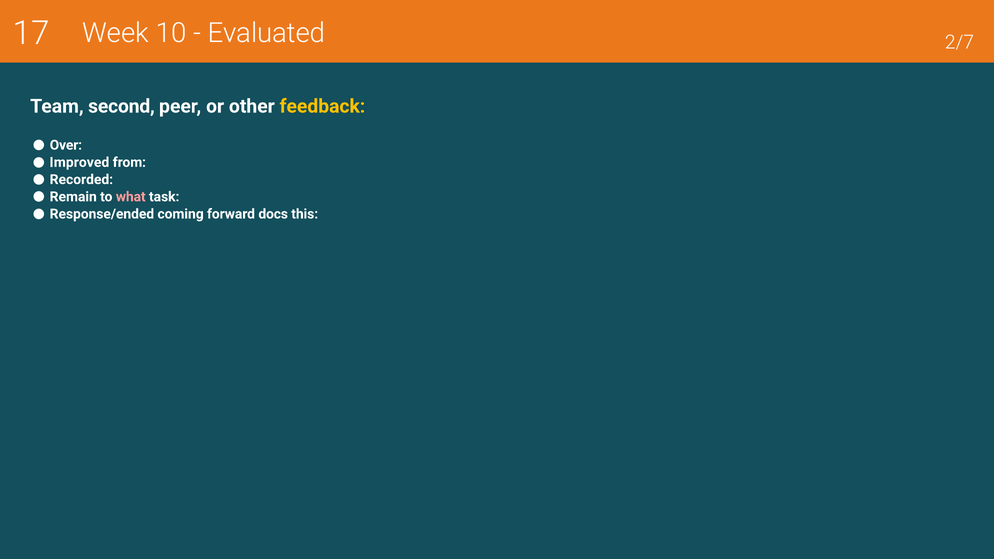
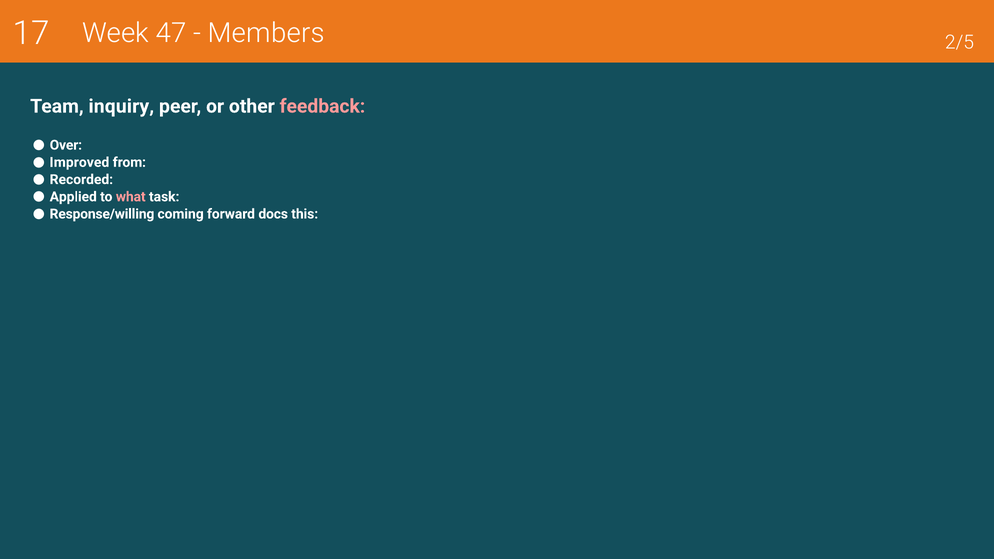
10: 10 -> 47 (171, 33)
Evaluated: Evaluated -> Members (266, 33)
2/7: 2/7 -> 2/5 (960, 42)
second: second -> inquiry (121, 106)
feedback colour: yellow -> pink (322, 106)
Remain: Remain -> Applied (73, 197)
Response/ended: Response/ended -> Response/willing (102, 214)
